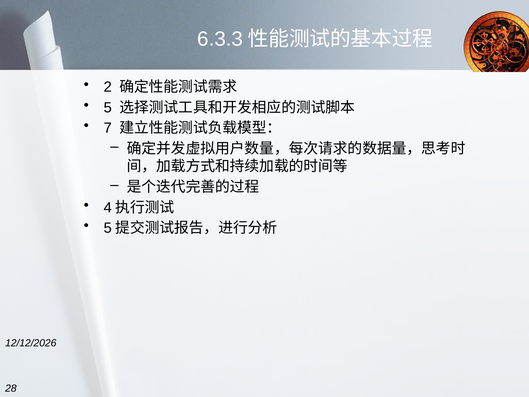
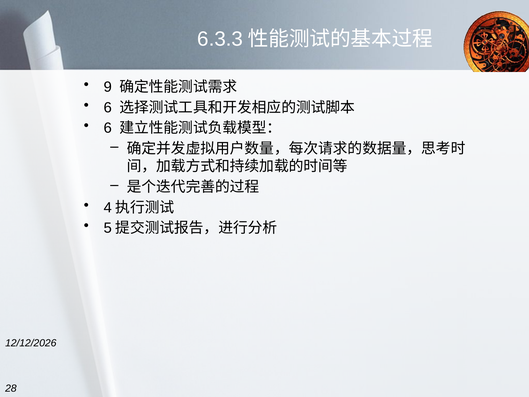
2: 2 -> 9 (108, 87)
5: 5 -> 6 (108, 107)
7: 7 -> 6 (108, 128)
